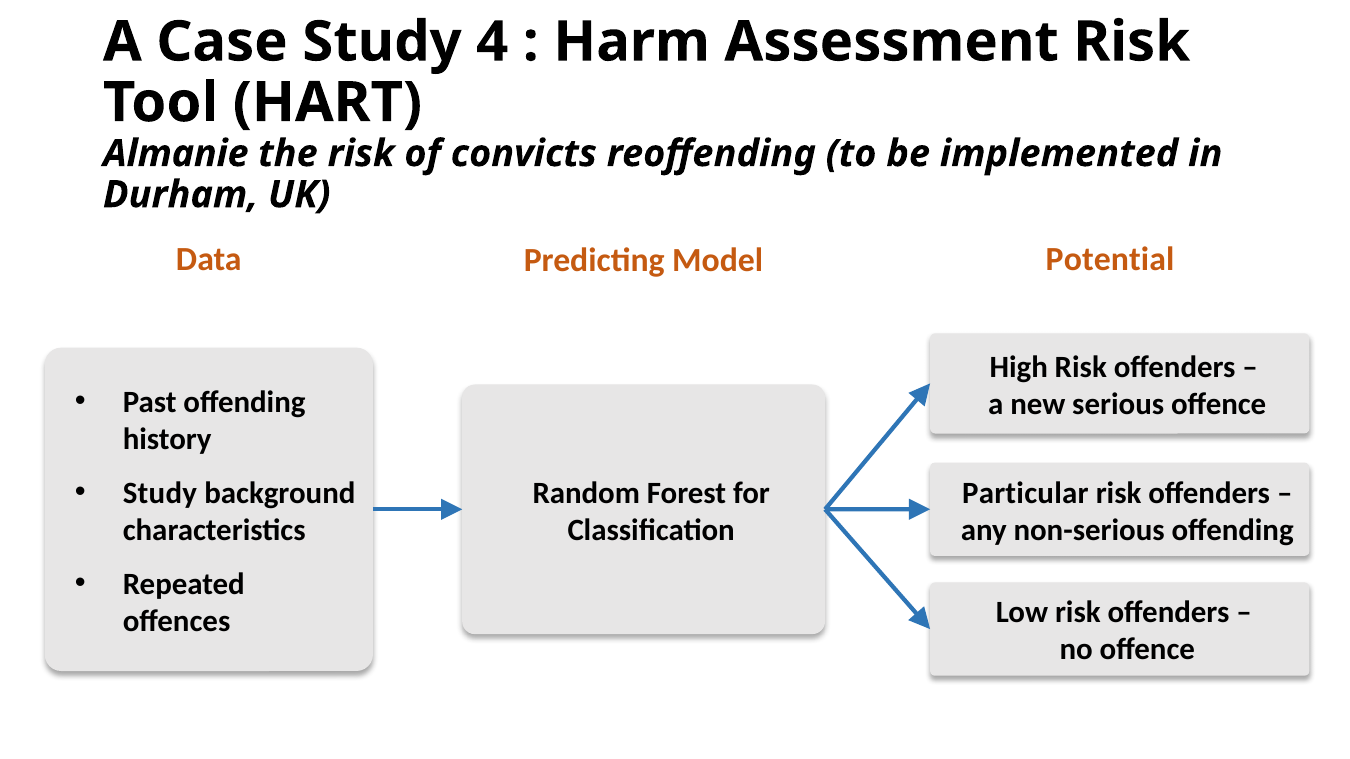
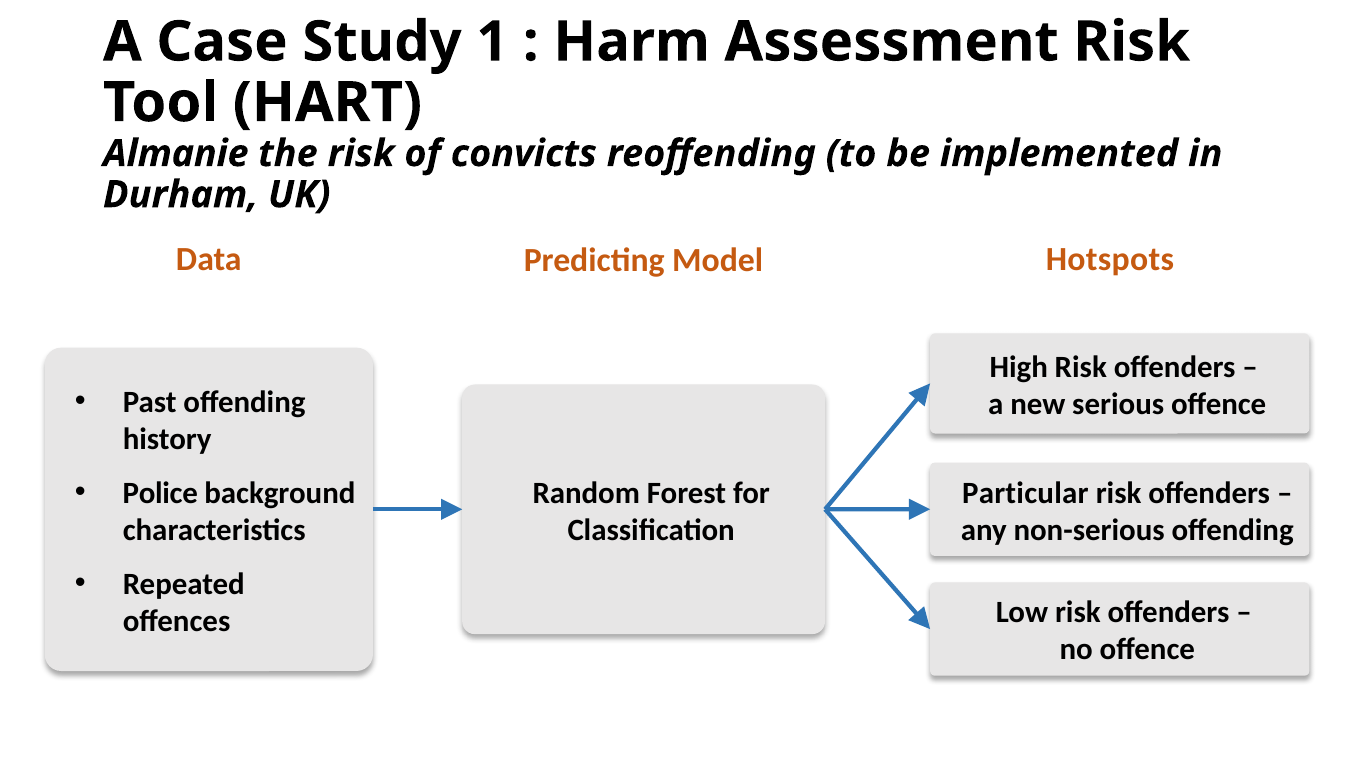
4: 4 -> 1 (492, 42)
Potential: Potential -> Hotspots (1110, 259)
Study: Study -> Police (160, 493)
